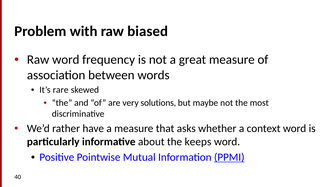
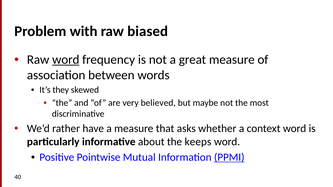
word underline: none -> present (66, 60)
rare: rare -> they (61, 90)
solutions: solutions -> believed (158, 103)
